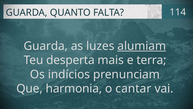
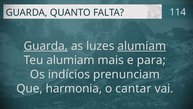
Guarda underline: none -> present (46, 46)
Teu desperta: desperta -> alumiam (70, 60)
terra: terra -> para (151, 60)
